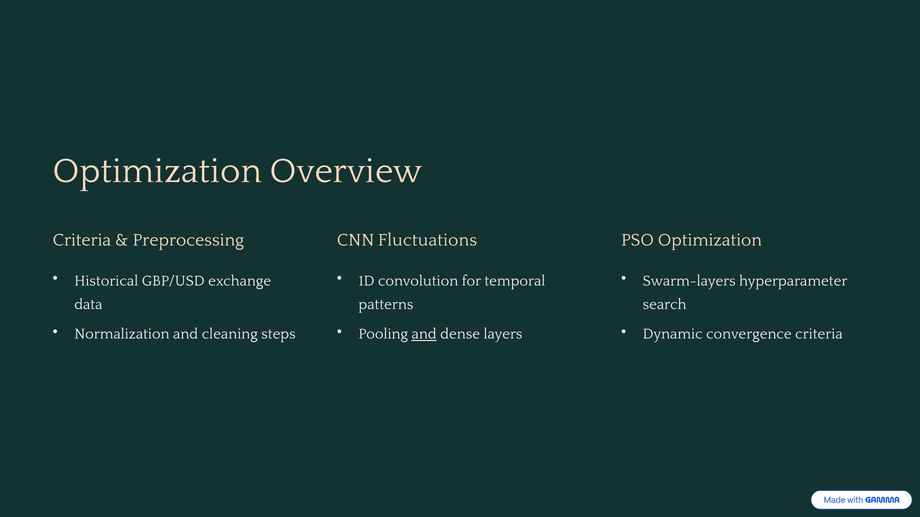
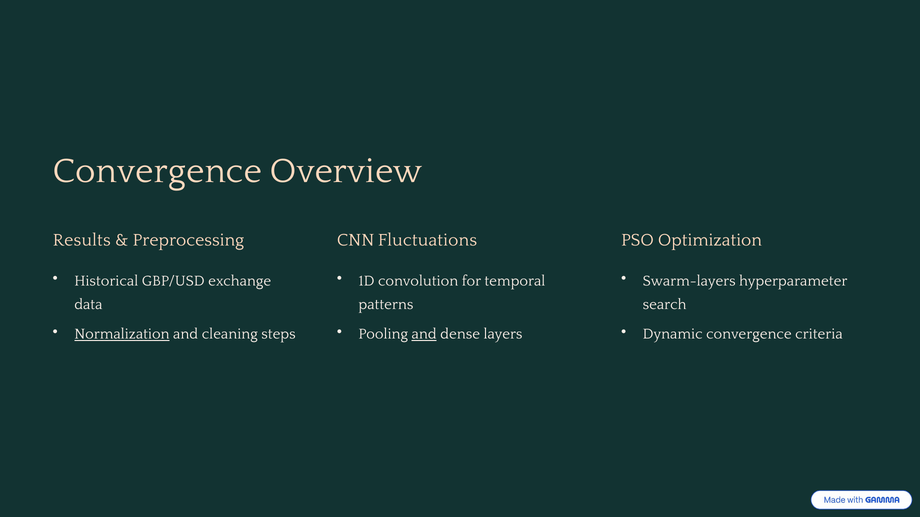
Optimization: Optimization -> Convergence (157, 171)
Criteria: Criteria -> Results (82, 240)
Normalization underline: none -> present (122, 334)
